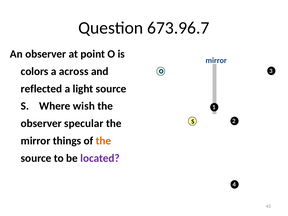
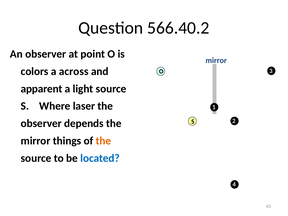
673.96.7: 673.96.7 -> 566.40.2 (178, 28)
reflected: reflected -> apparent (42, 89)
wish: wish -> laser (84, 106)
specular: specular -> depends (84, 123)
located colour: purple -> blue (100, 158)
